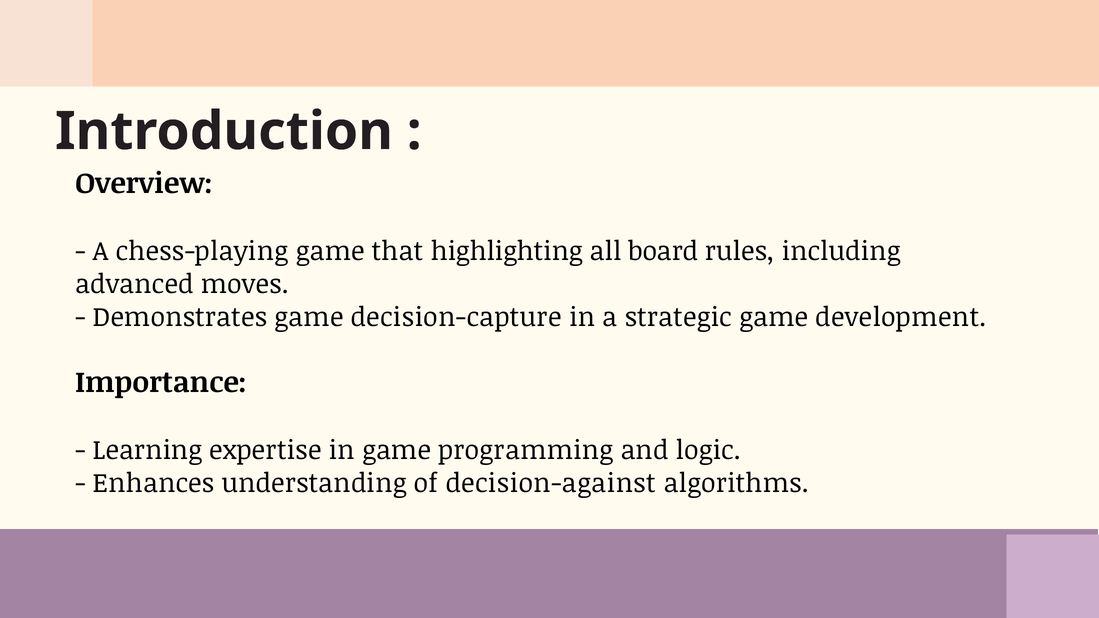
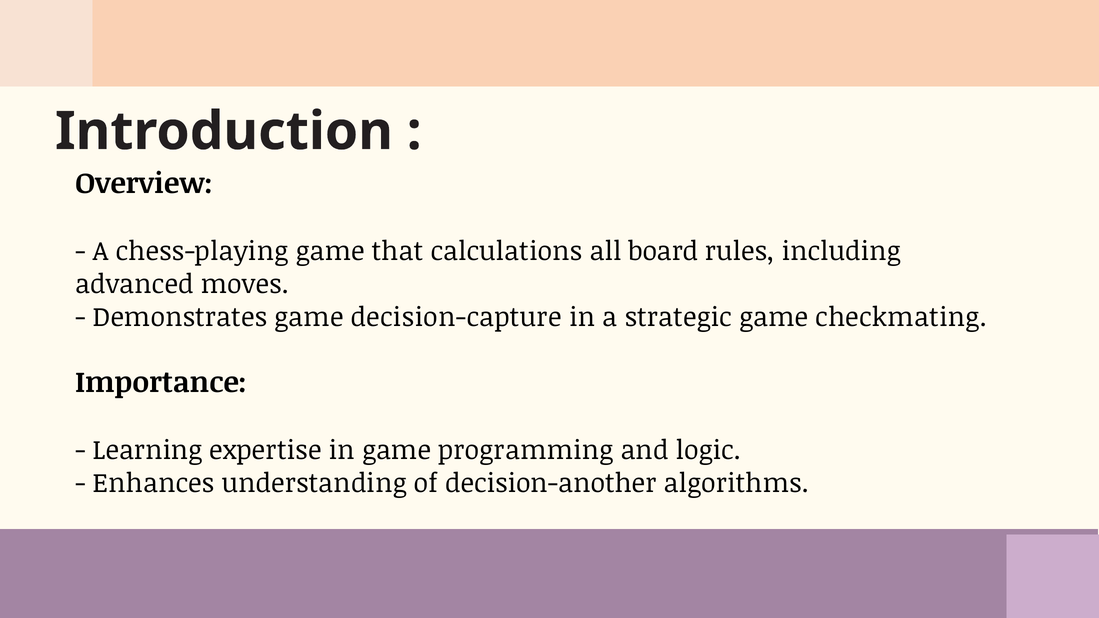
highlighting: highlighting -> calculations (507, 251)
development: development -> checkmating (901, 318)
decision-against: decision-against -> decision-another (551, 484)
